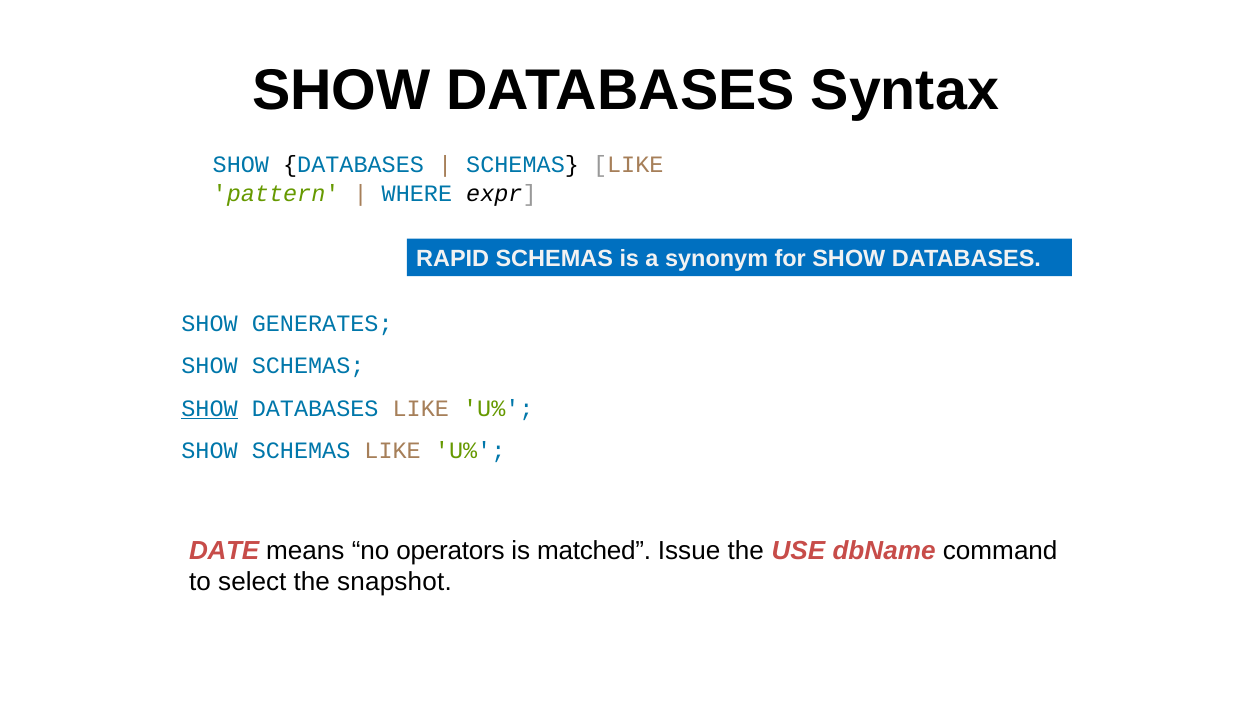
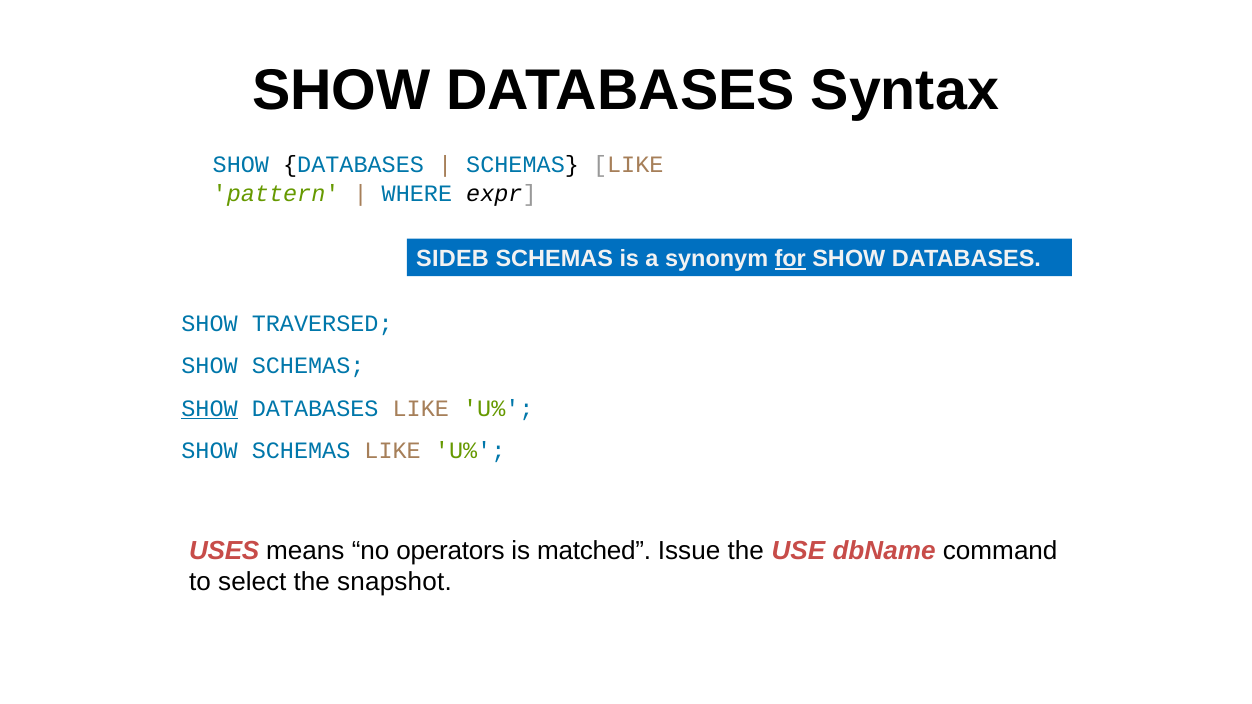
RAPID: RAPID -> SIDEB (453, 259)
for underline: none -> present (790, 259)
GENERATES: GENERATES -> TRAVERSED (322, 324)
DATE: DATE -> USES (224, 551)
